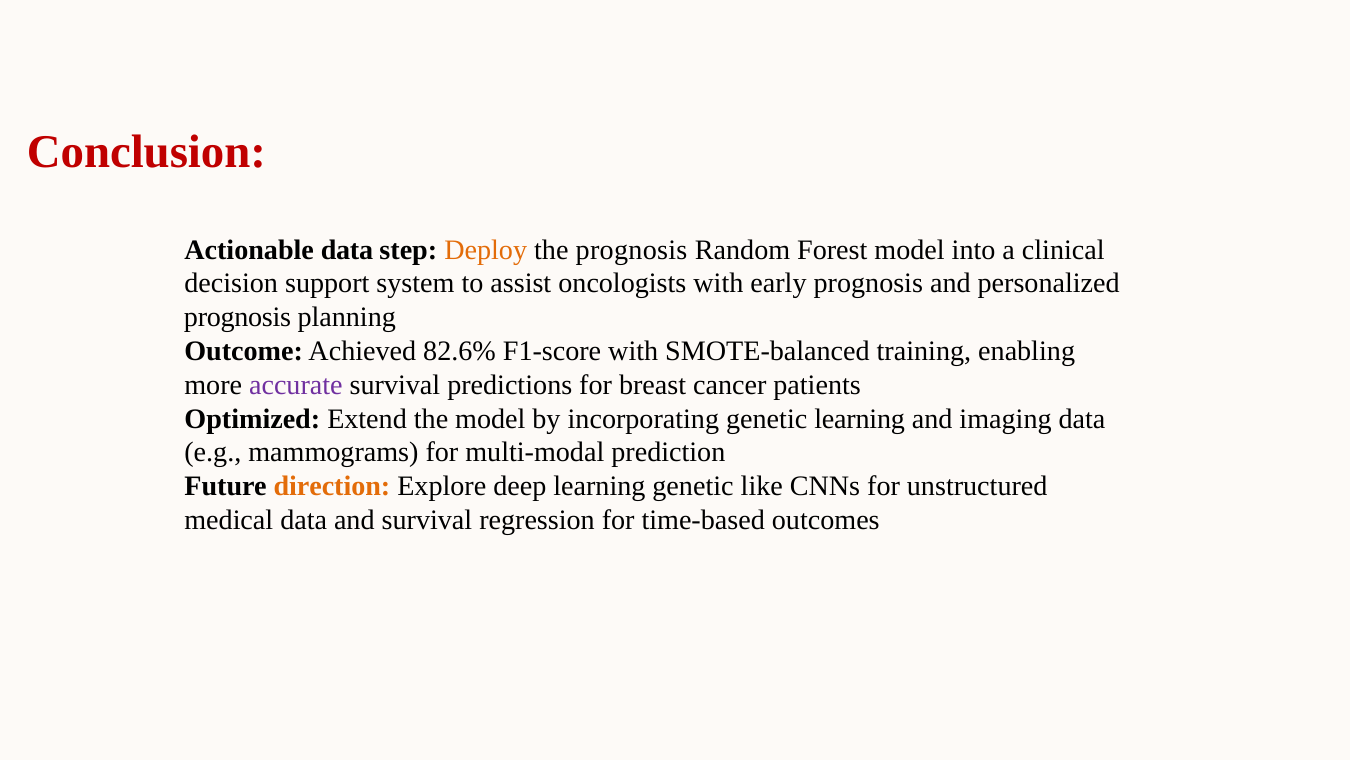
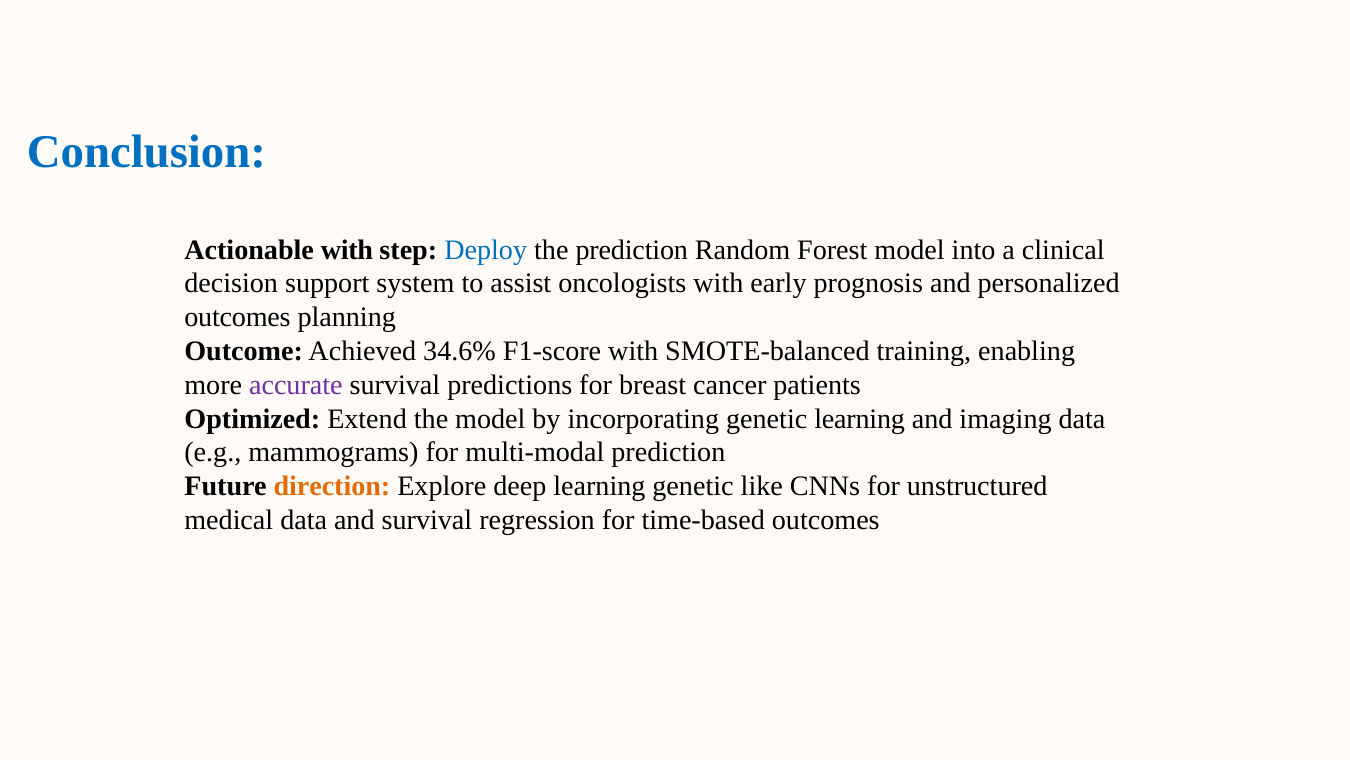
Conclusion colour: red -> blue (146, 151)
Actionable data: data -> with (347, 250)
Deploy colour: orange -> blue (486, 250)
the prognosis: prognosis -> prediction (632, 250)
prognosis: prognosis -> outcomes (238, 317)
82.6%: 82.6% -> 34.6% (460, 351)
